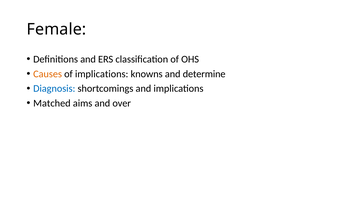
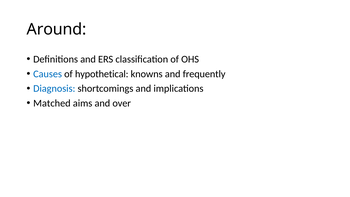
Female: Female -> Around (57, 29)
Causes colour: orange -> blue (48, 74)
of implications: implications -> hypothetical (102, 74)
determine: determine -> frequently (204, 74)
